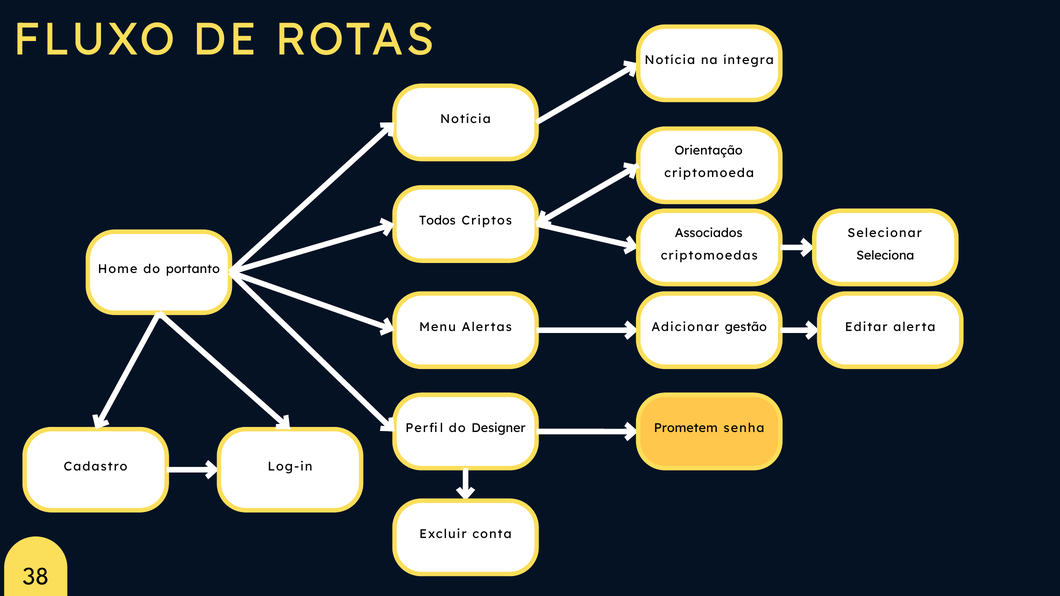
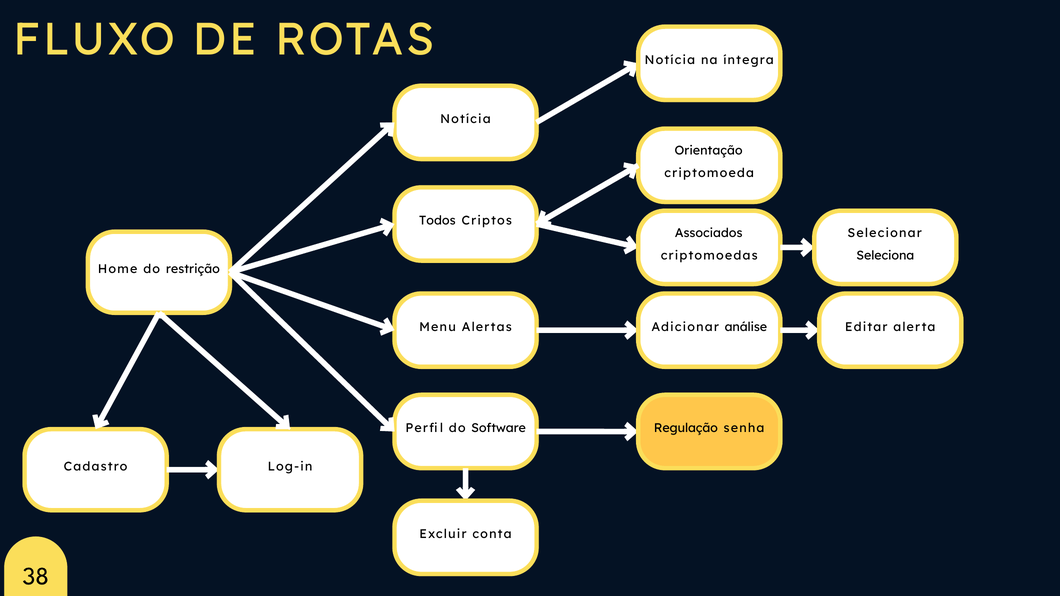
portanto: portanto -> restrição (193, 269)
gestão: gestão -> análise (746, 327)
Designer: Designer -> Software (499, 428)
Prometem: Prometem -> Regulação (686, 428)
